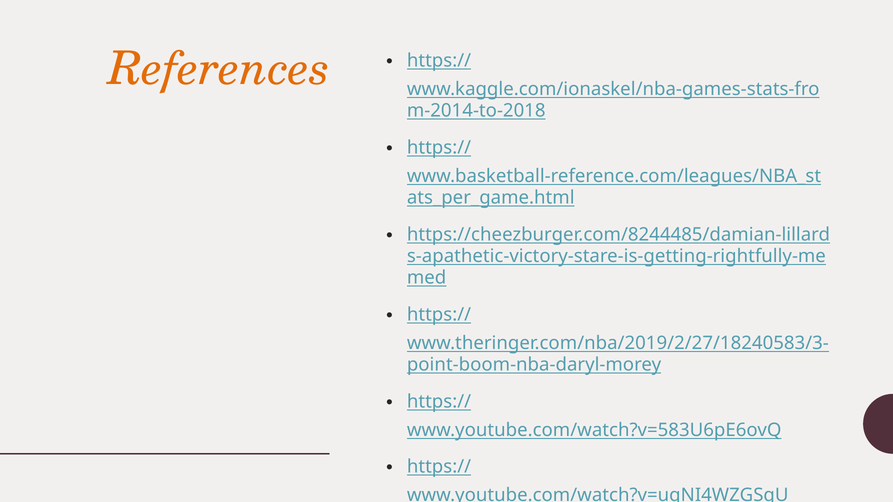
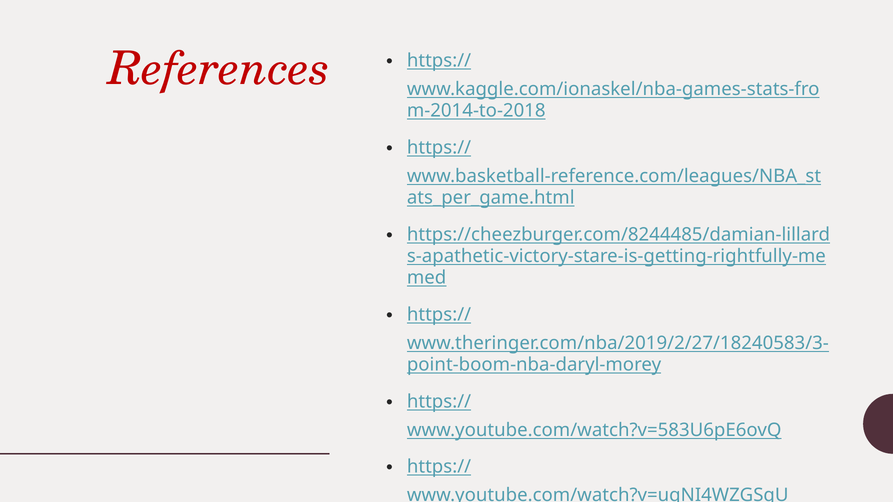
References colour: orange -> red (219, 69)
